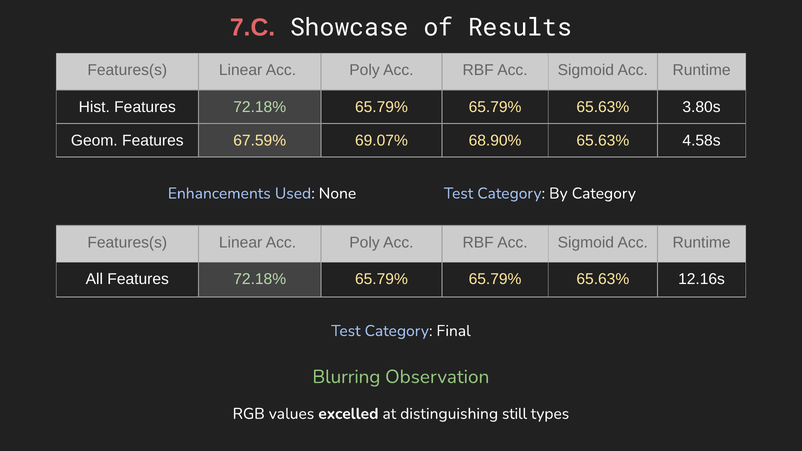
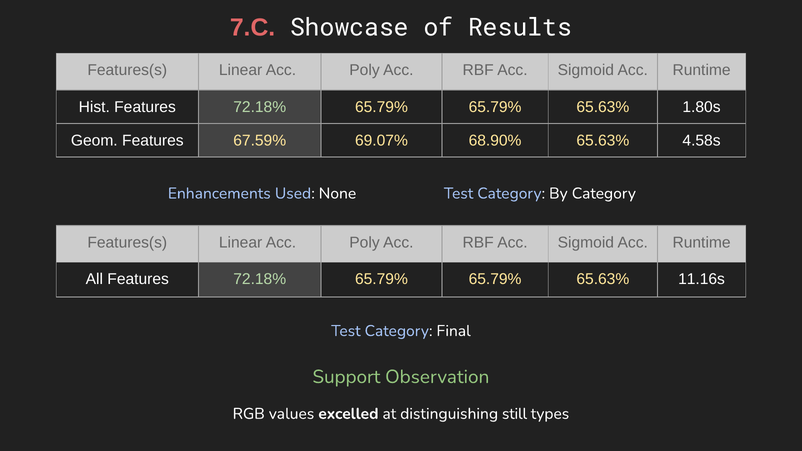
3.80s: 3.80s -> 1.80s (702, 107)
12.16s: 12.16s -> 11.16s (702, 279)
Blurring: Blurring -> Support (346, 377)
